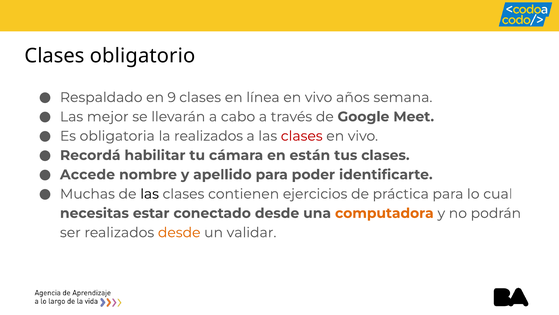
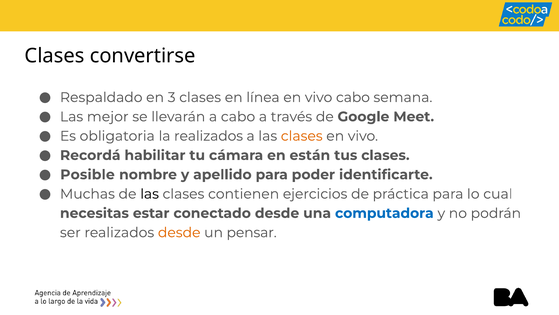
obligatorio: obligatorio -> convertirse (143, 56)
9: 9 -> 3 (172, 97)
vivo años: años -> cabo (353, 97)
clases colour: red -> orange (302, 136)
Accede: Accede -> Posible (87, 174)
computadora colour: orange -> blue (384, 213)
validar: validar -> pensar (252, 232)
